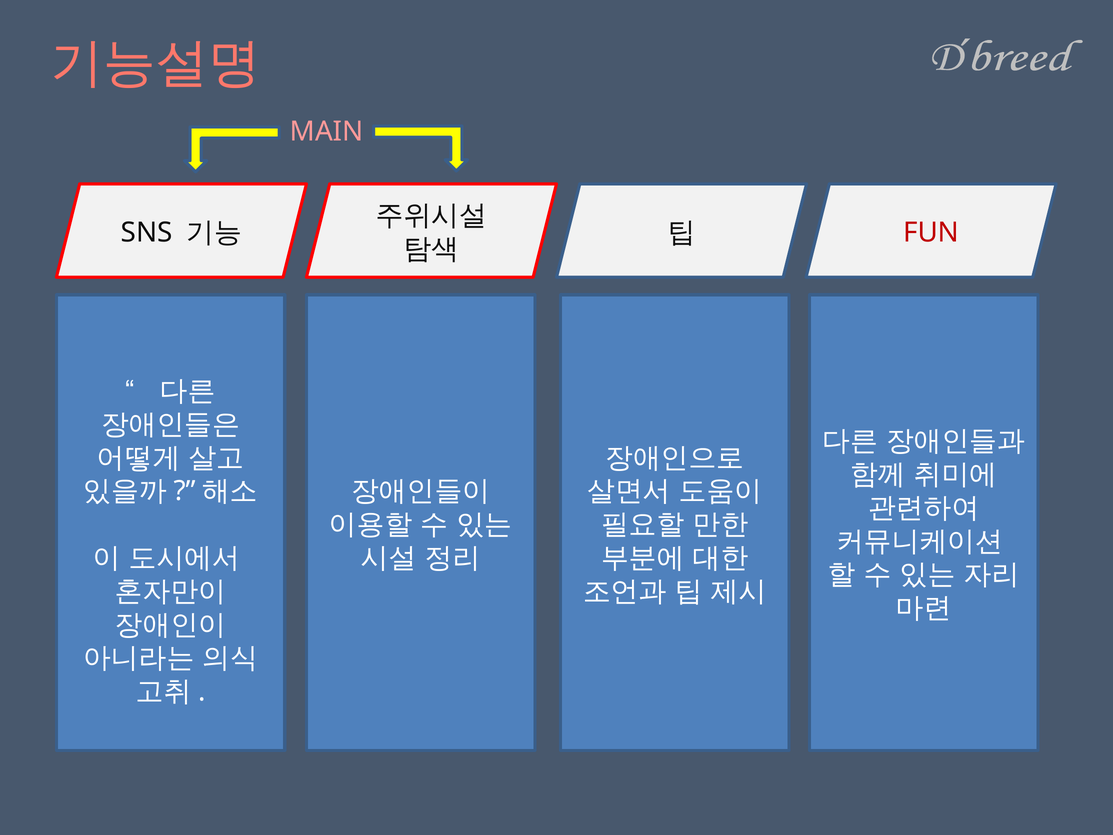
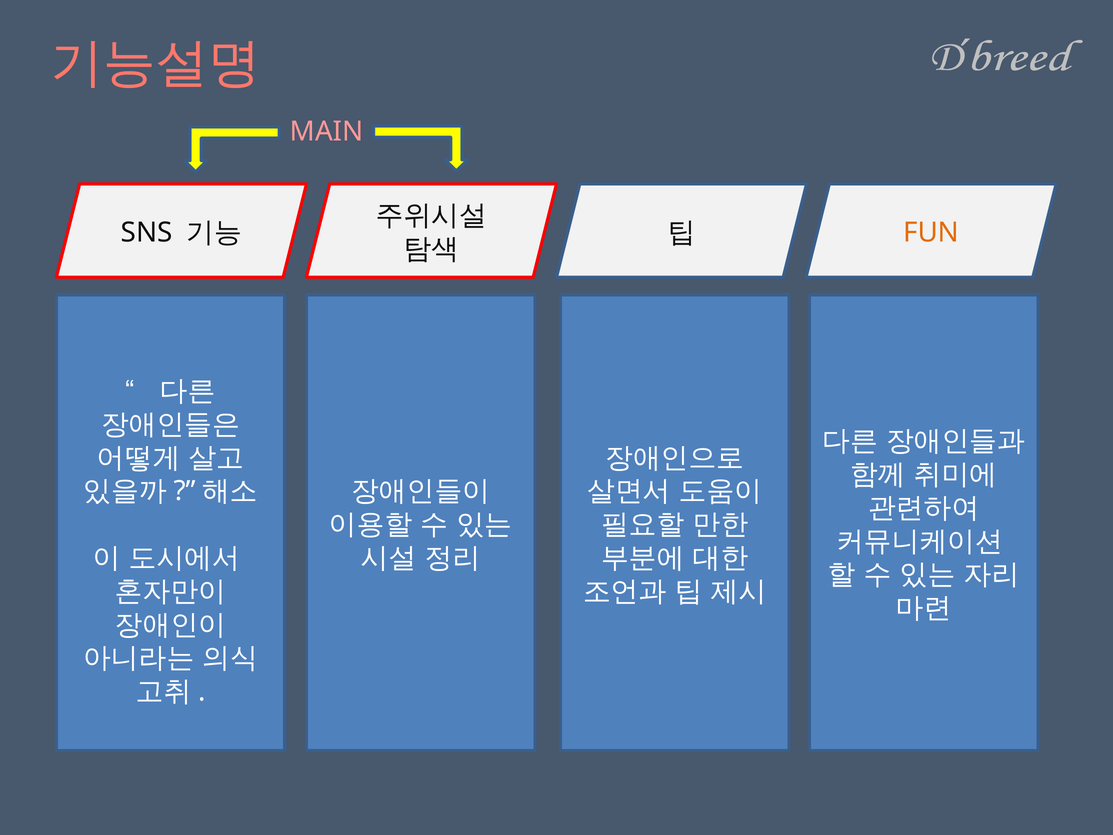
FUN colour: red -> orange (931, 232)
